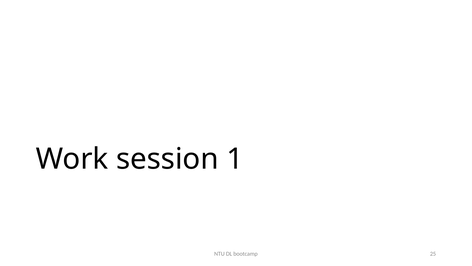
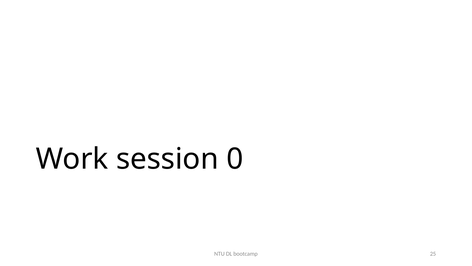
1: 1 -> 0 (235, 159)
